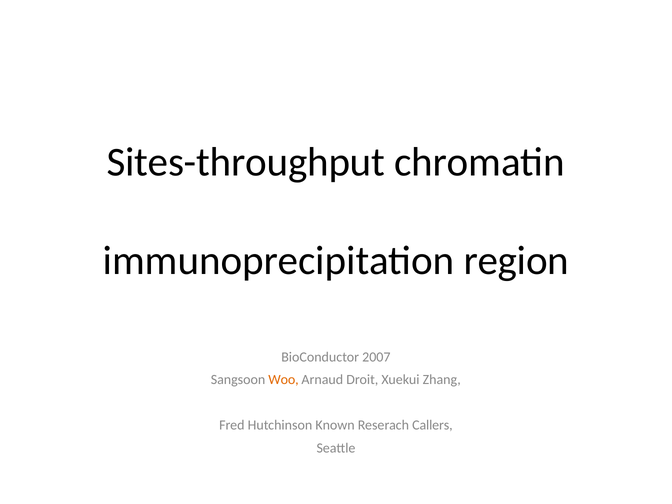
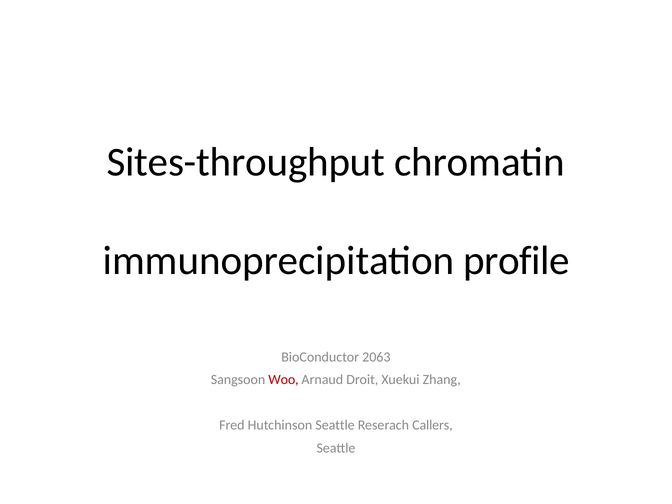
region: region -> profile (516, 260)
2007: 2007 -> 2063 (376, 357)
Woo colour: orange -> red (283, 380)
Hutchinson Known: Known -> Seattle (335, 425)
